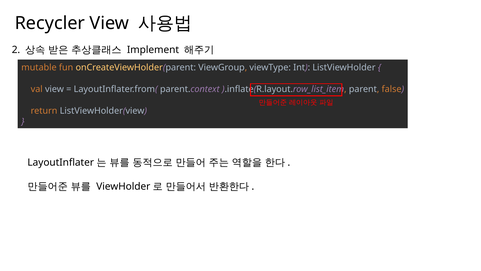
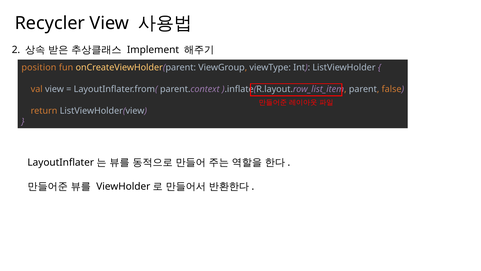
mutable: mutable -> position (39, 67)
